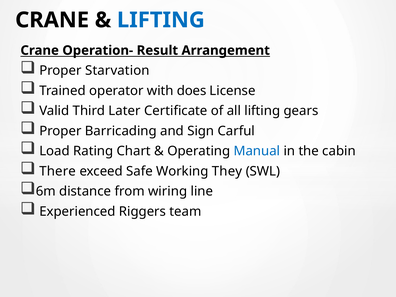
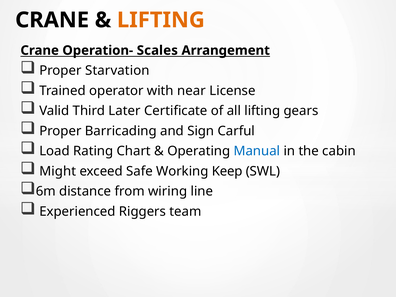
LIFTING colour: blue -> orange (161, 20)
Result: Result -> Scales (157, 50)
does: does -> near (191, 91)
There: There -> Might (58, 171)
They: They -> Keep (227, 171)
